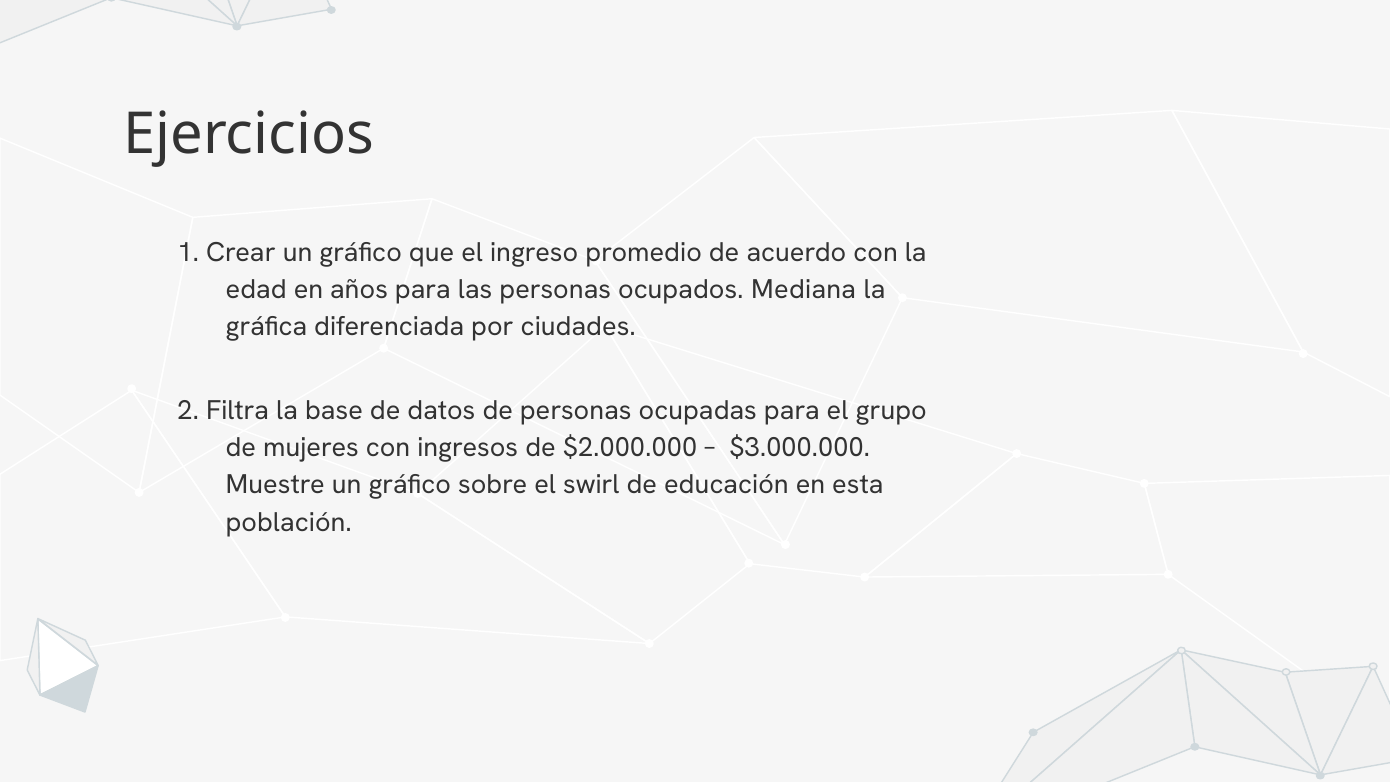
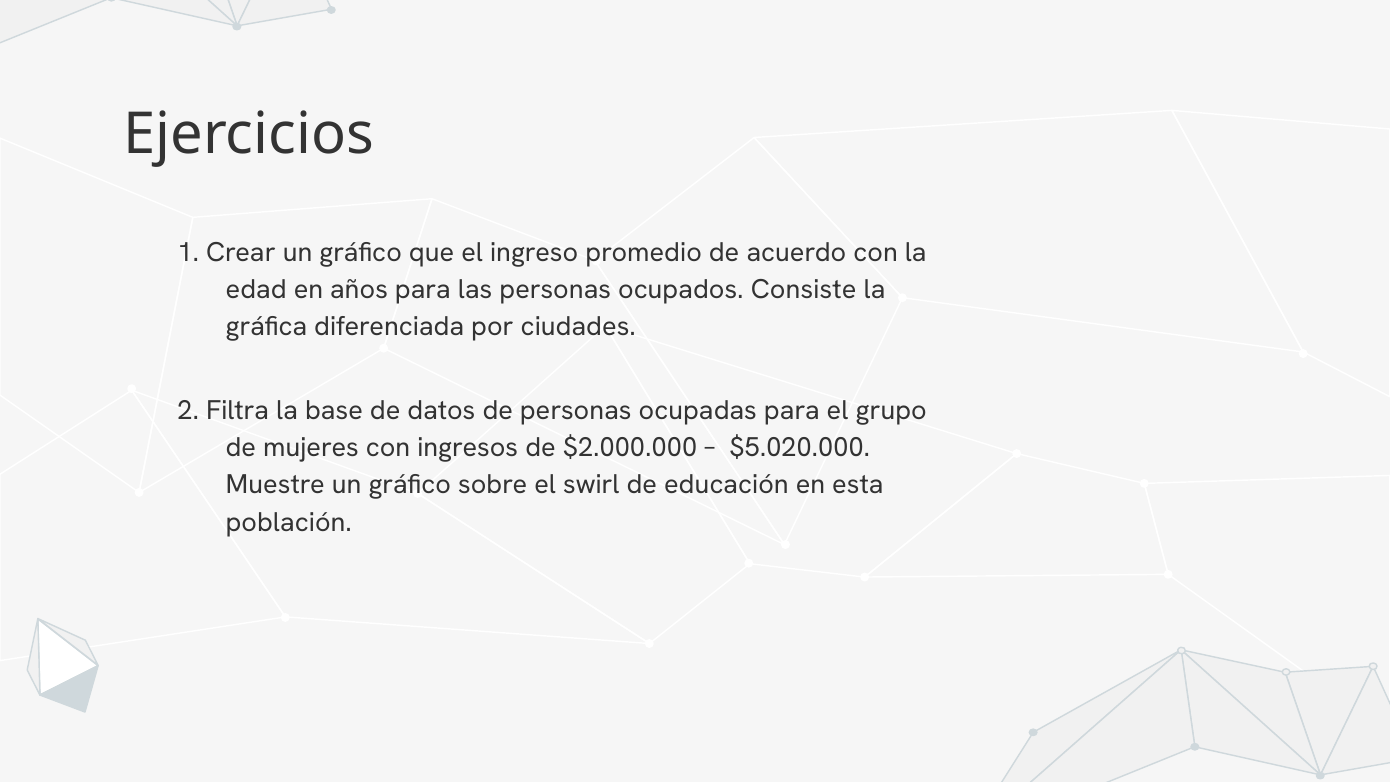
Mediana: Mediana -> Consiste (804, 289)
$3.000.000: $3.000.000 -> $5.020.000 (800, 447)
